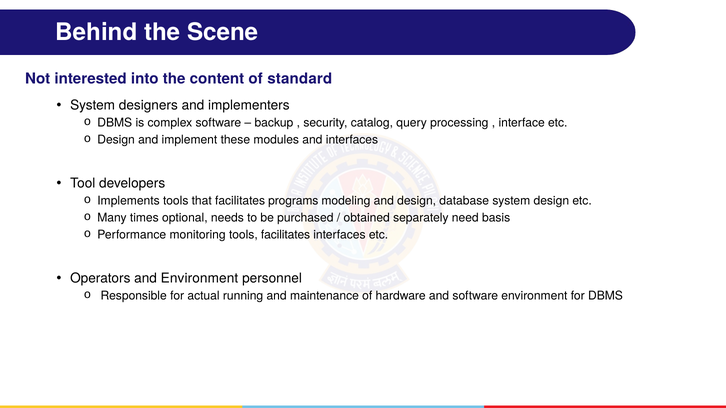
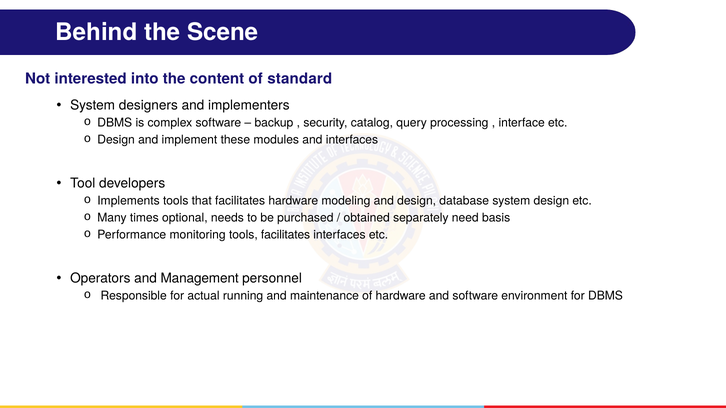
facilitates programs: programs -> hardware (293, 201)
and Environment: Environment -> Management (200, 278)
